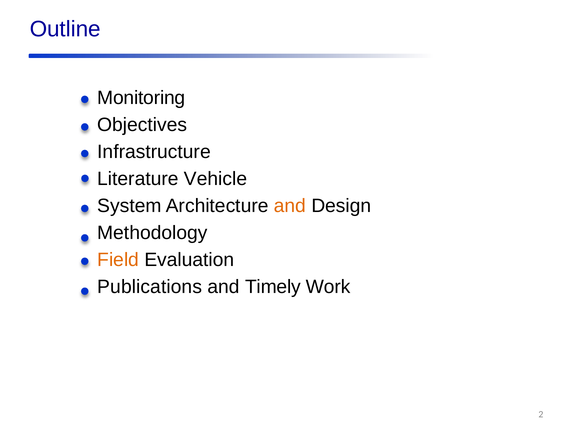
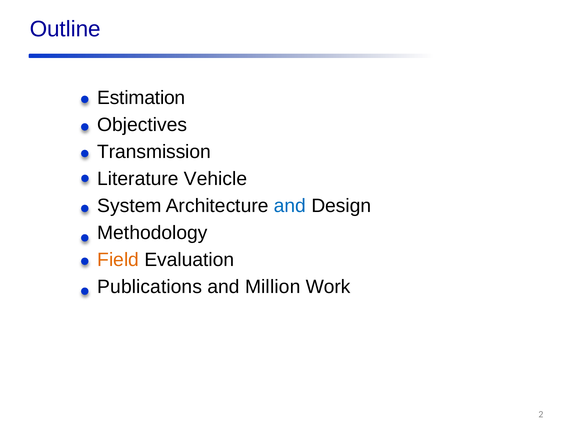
Monitoring: Monitoring -> Estimation (141, 98)
Infrastructure: Infrastructure -> Transmission (154, 152)
and colour: orange -> blue (290, 206)
Timely: Timely -> Million (273, 286)
